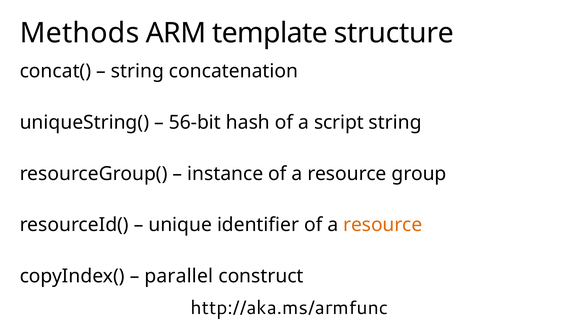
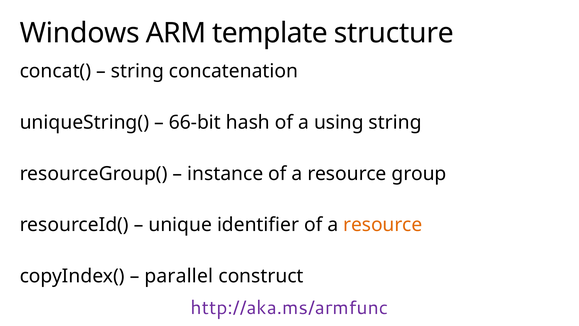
Methods: Methods -> Windows (80, 33)
56-bit: 56-bit -> 66-bit (195, 122)
script: script -> using (339, 122)
http://aka.ms/armfunc colour: black -> purple (289, 307)
